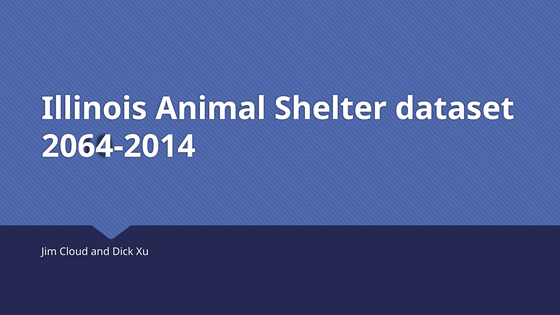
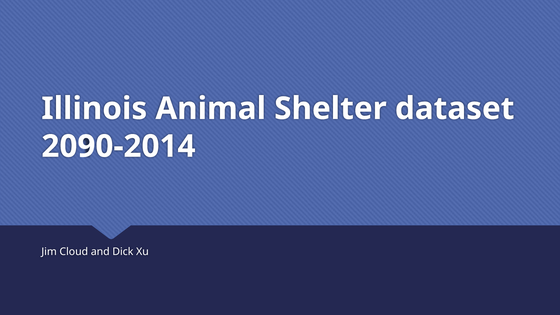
2064-2014: 2064-2014 -> 2090-2014 (118, 146)
